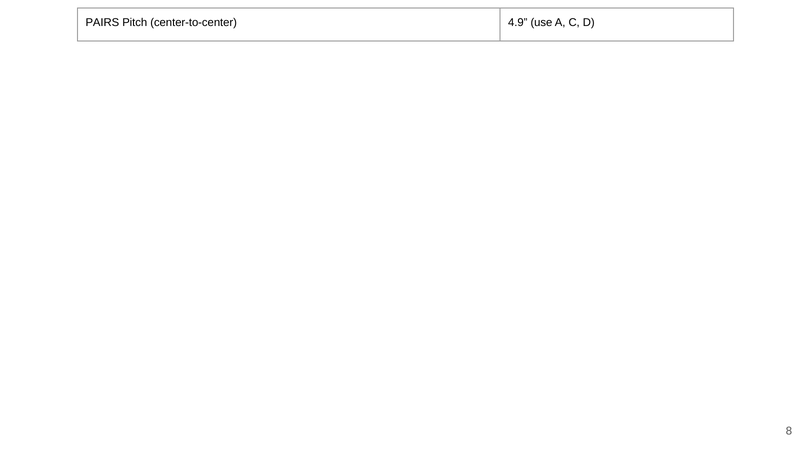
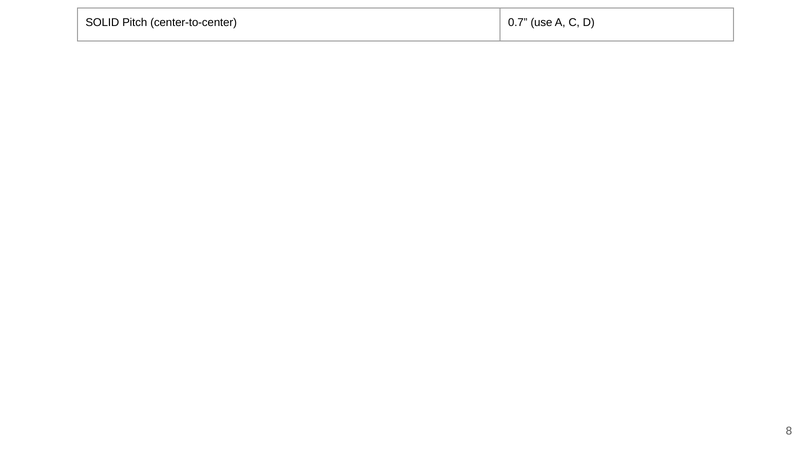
PAIRS: PAIRS -> SOLID (102, 22)
4.9: 4.9 -> 0.7 (518, 22)
